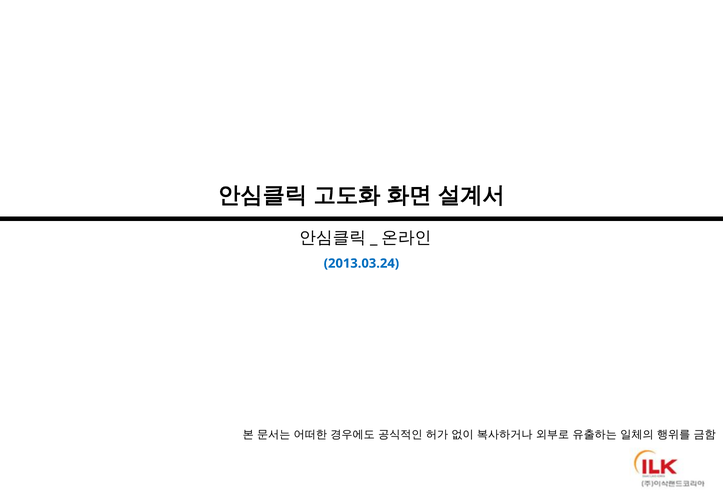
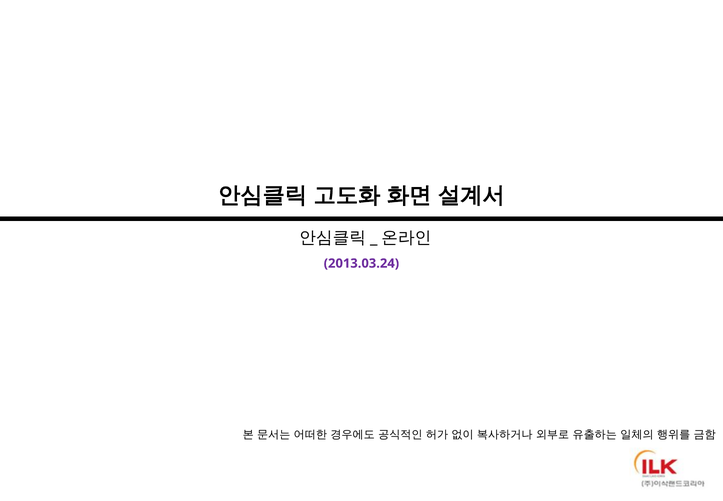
2013.03.24 colour: blue -> purple (361, 263)
